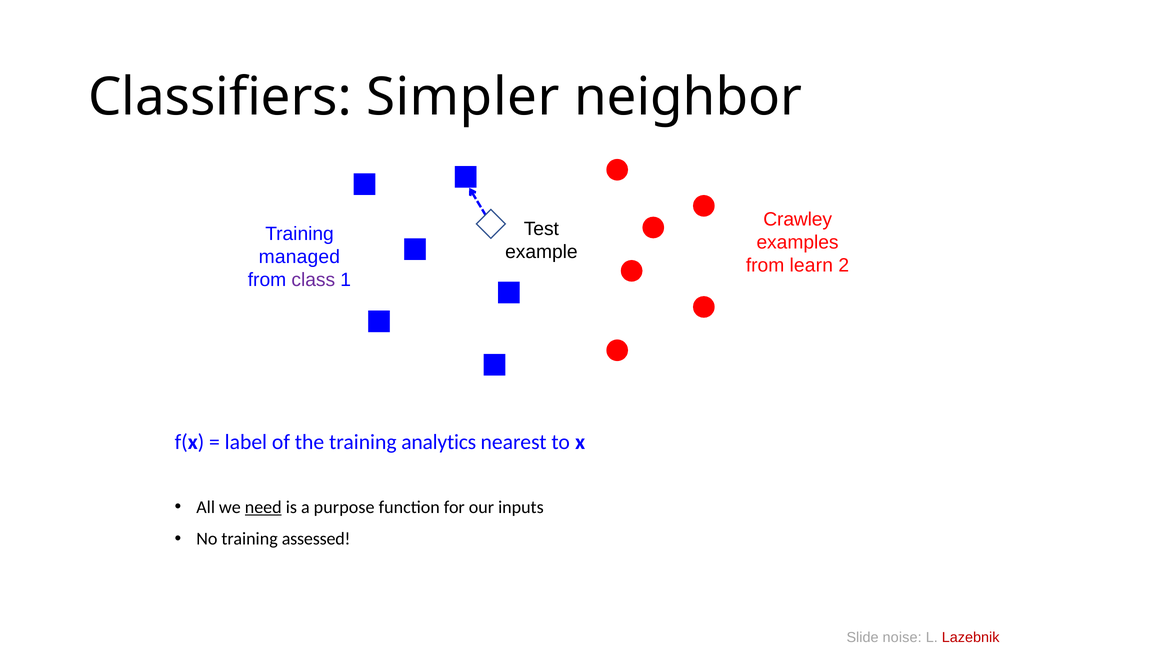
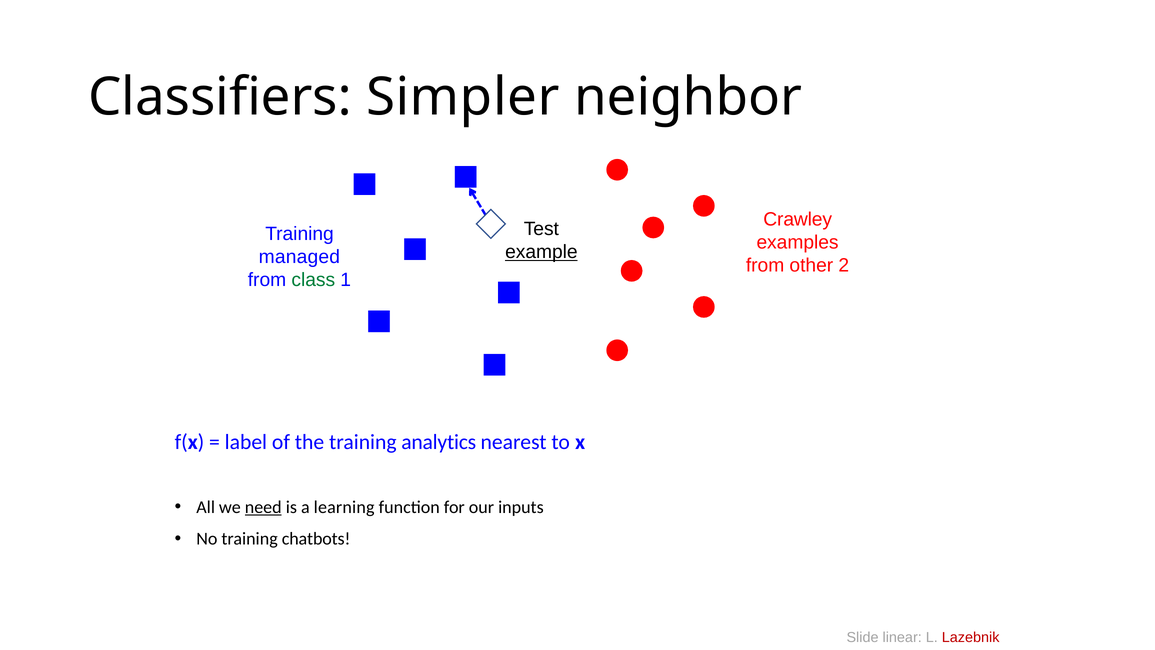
example underline: none -> present (541, 252)
learn: learn -> other (811, 265)
class colour: purple -> green (313, 280)
purpose: purpose -> learning (344, 507)
assessed: assessed -> chatbots (316, 538)
noise: noise -> linear (902, 637)
